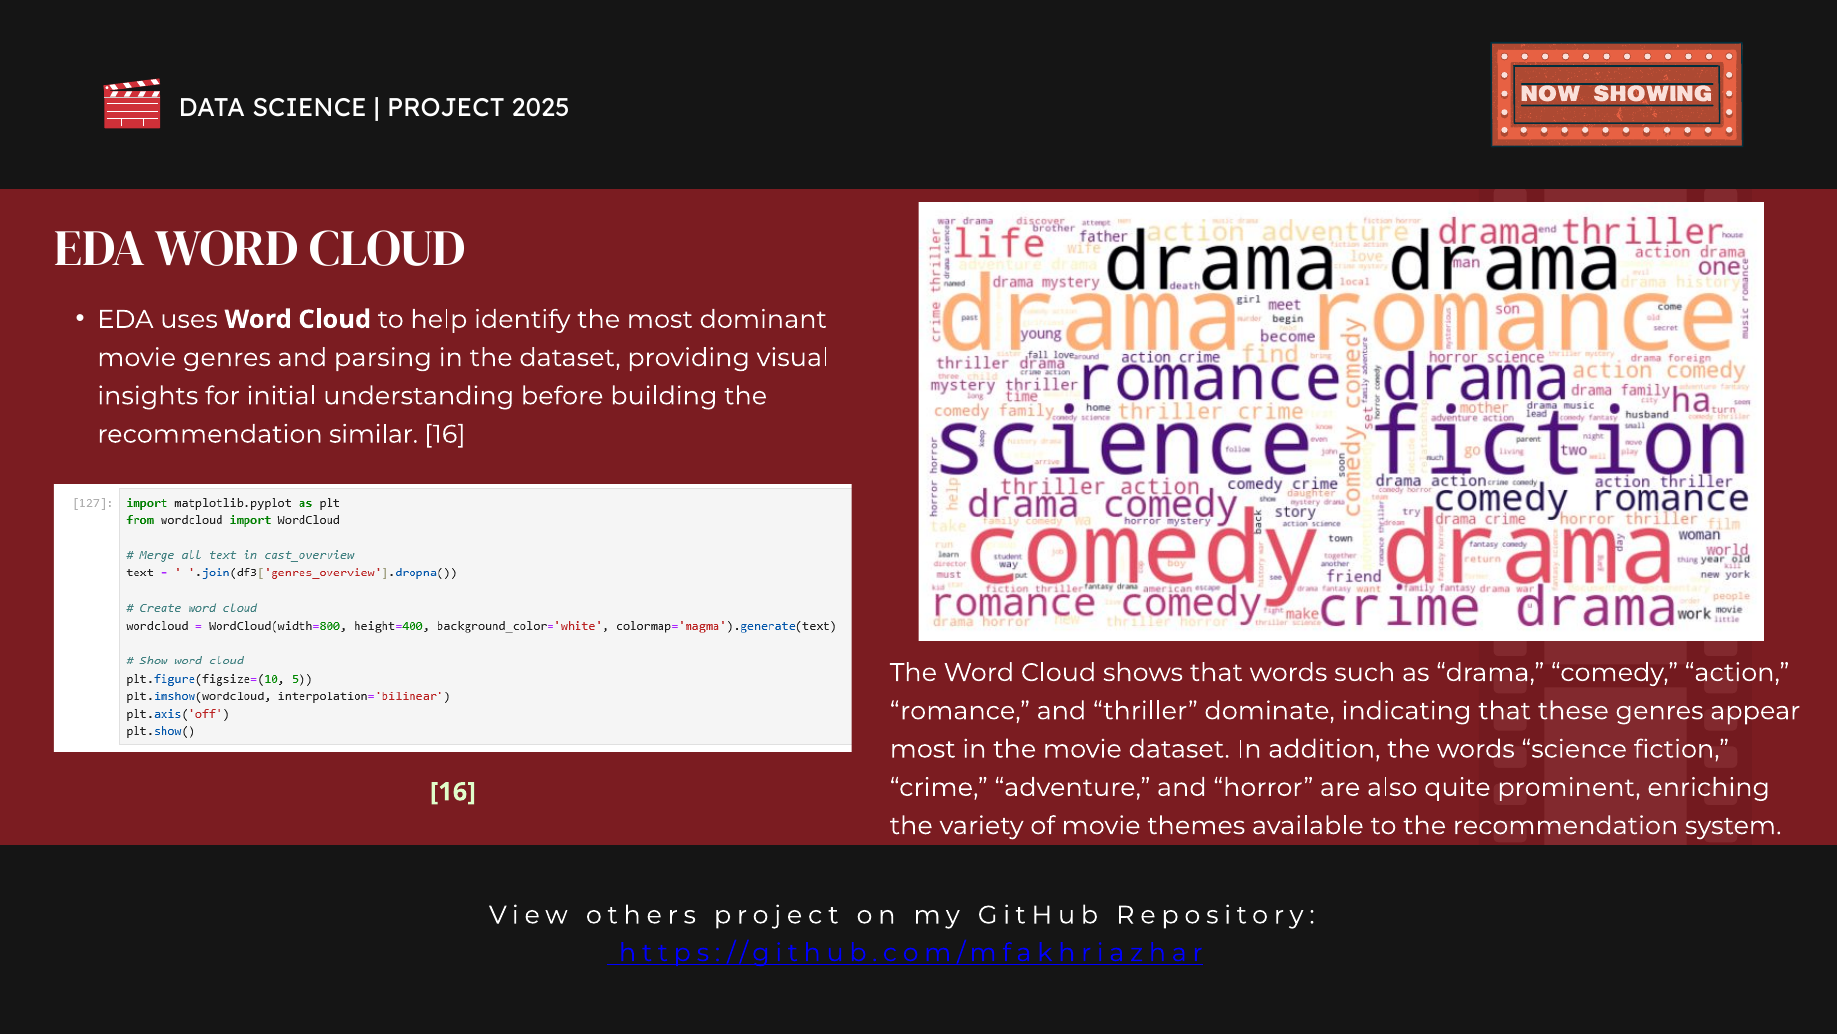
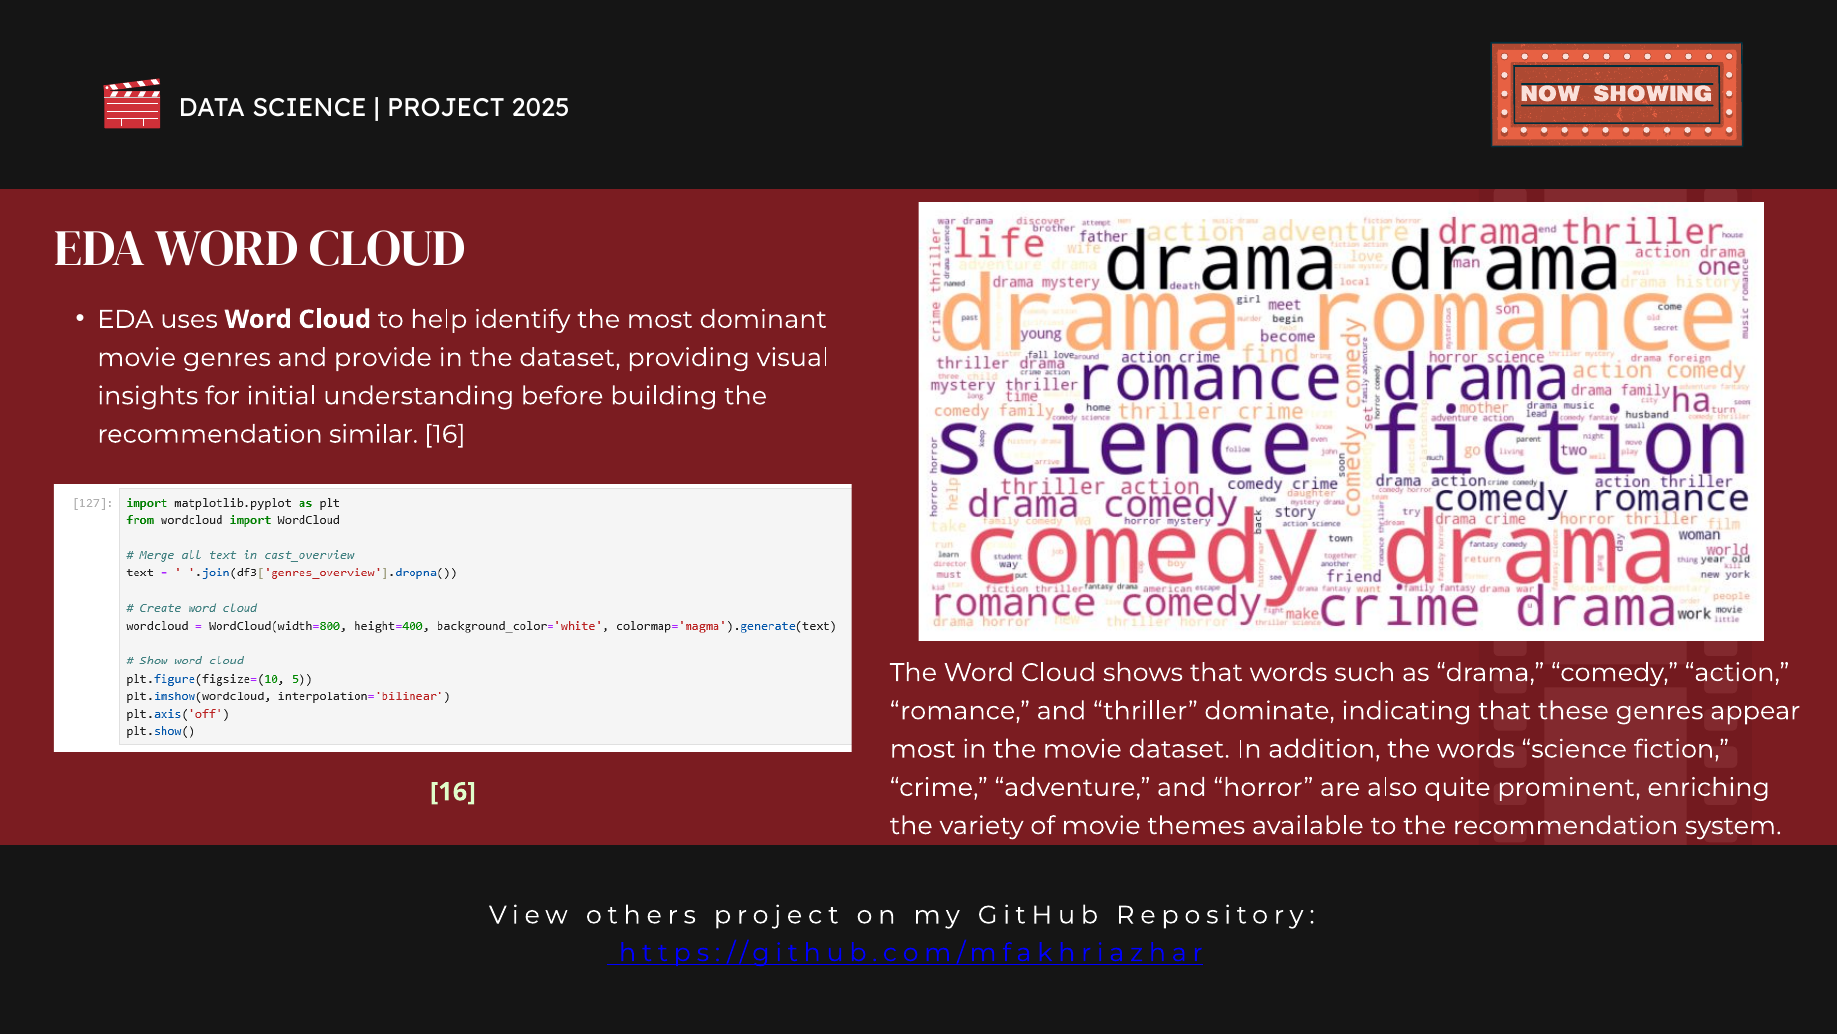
parsing: parsing -> provide (383, 357)
